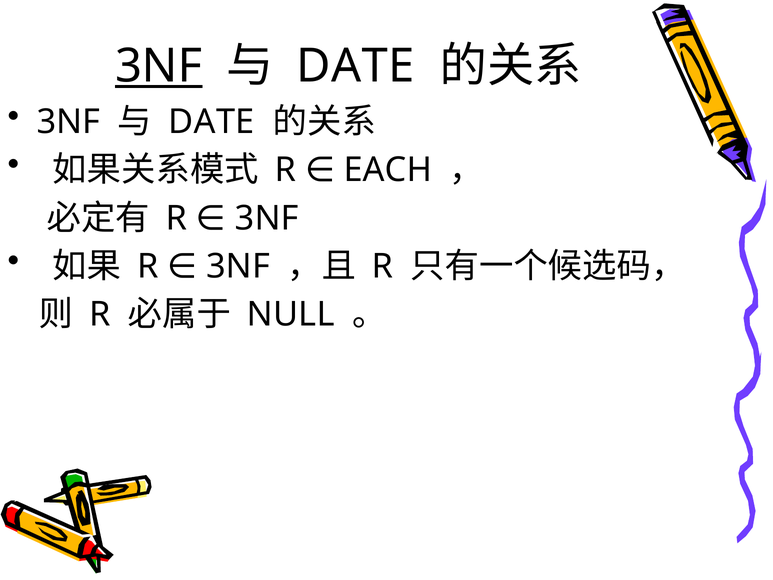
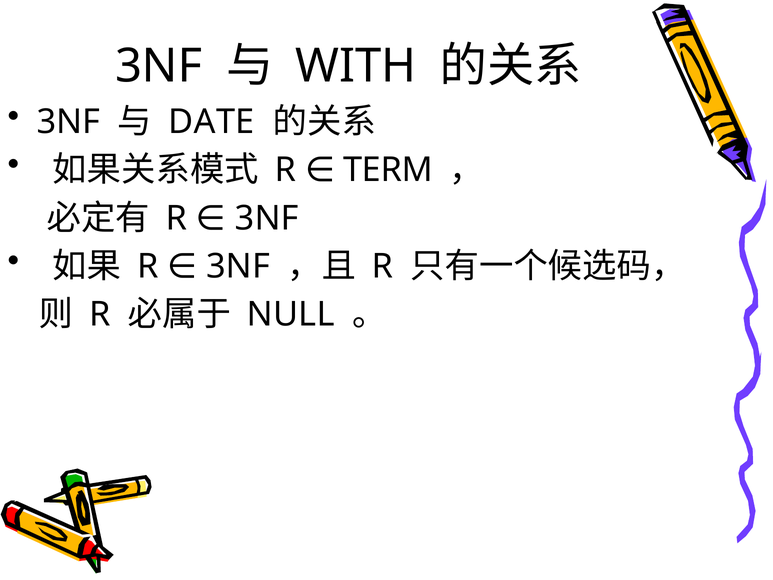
3NF underline: present -> none (159, 66)
DATE: DATE -> WITH (356, 66)
EACH: EACH -> TERM (388, 170)
